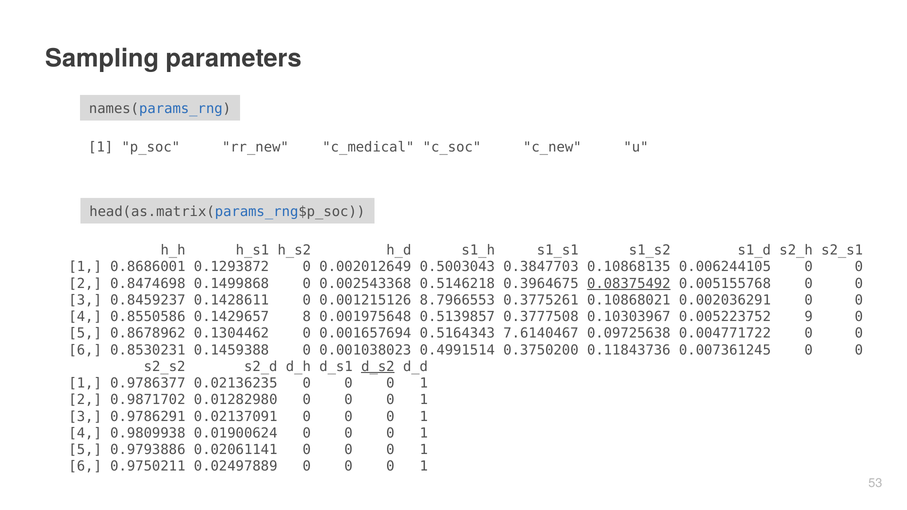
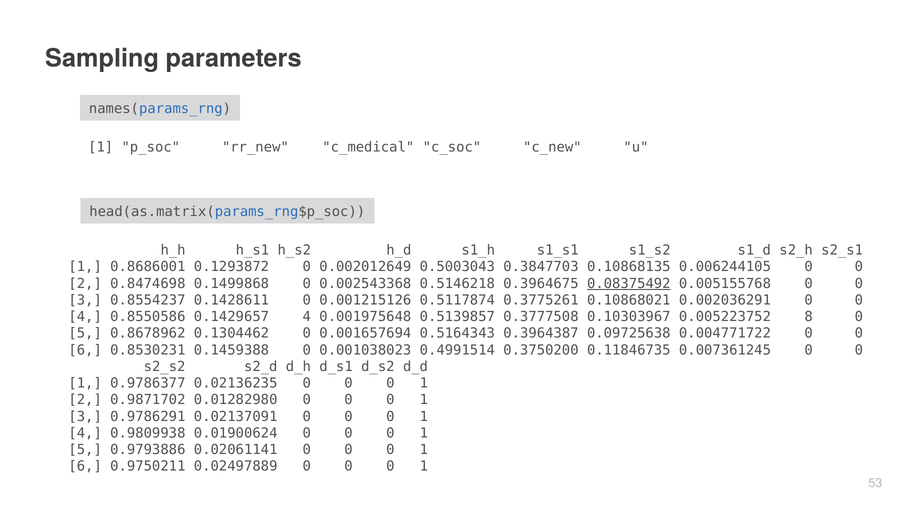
0.8459237: 0.8459237 -> 0.8554237 (148, 300)
8.7966553: 8.7966553 -> 0.5117874 (457, 300)
0.1429657 8: 8 -> 4 (307, 317)
9: 9 -> 8 (809, 317)
7.6140467: 7.6140467 -> 0.3964387 (541, 333)
0.11843736: 0.11843736 -> 0.11846735 (629, 350)
d_s2 underline: present -> none (378, 367)
